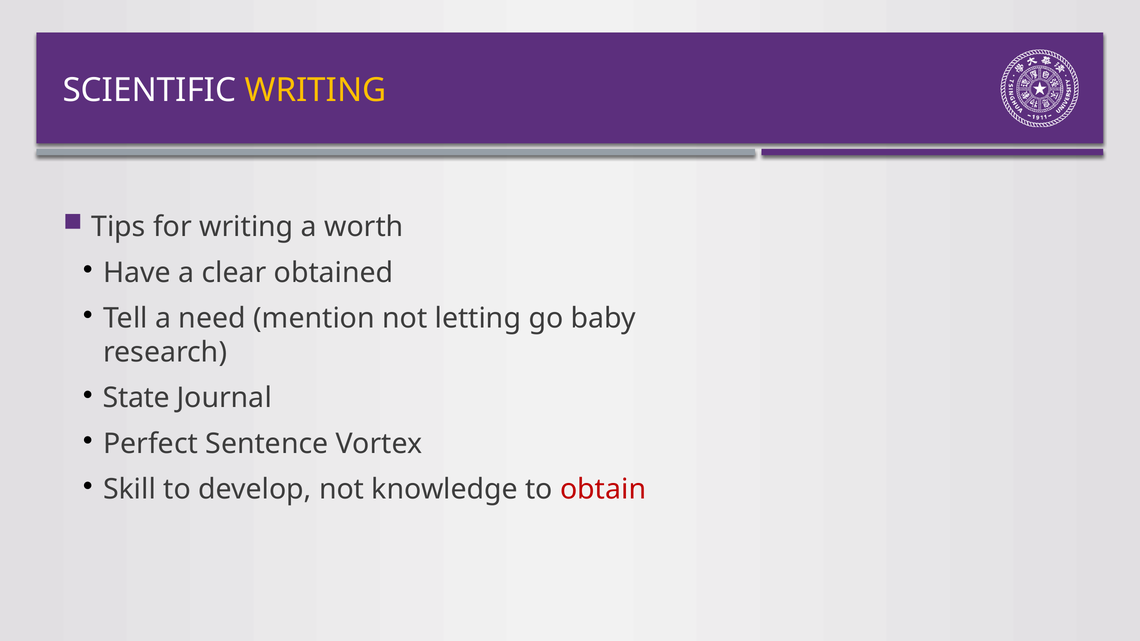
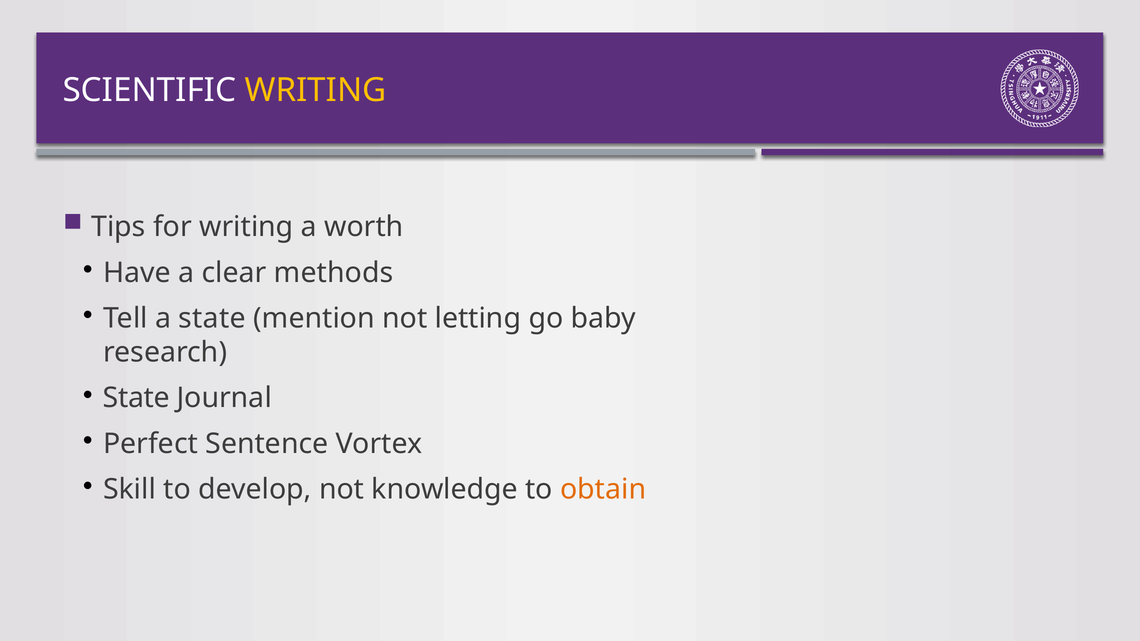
obtained: obtained -> methods (334, 273)
a need: need -> state (212, 318)
obtain colour: red -> orange (603, 489)
